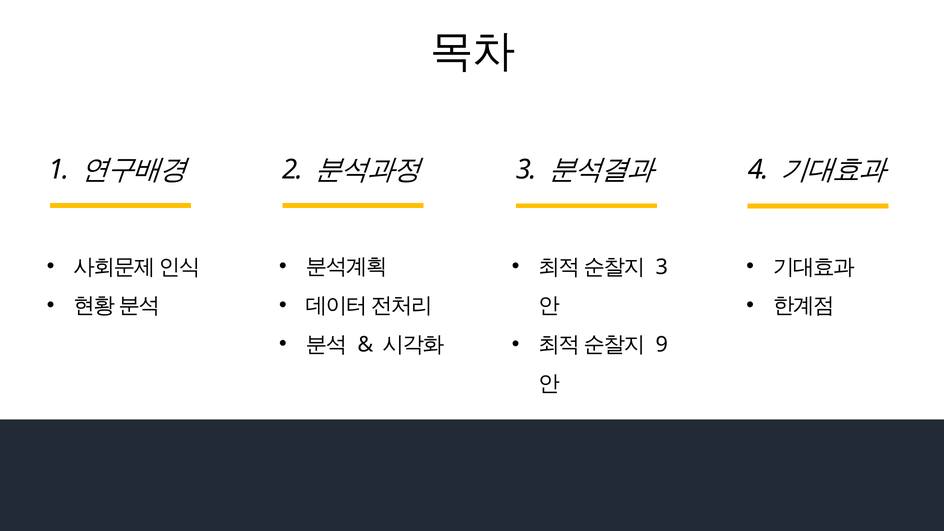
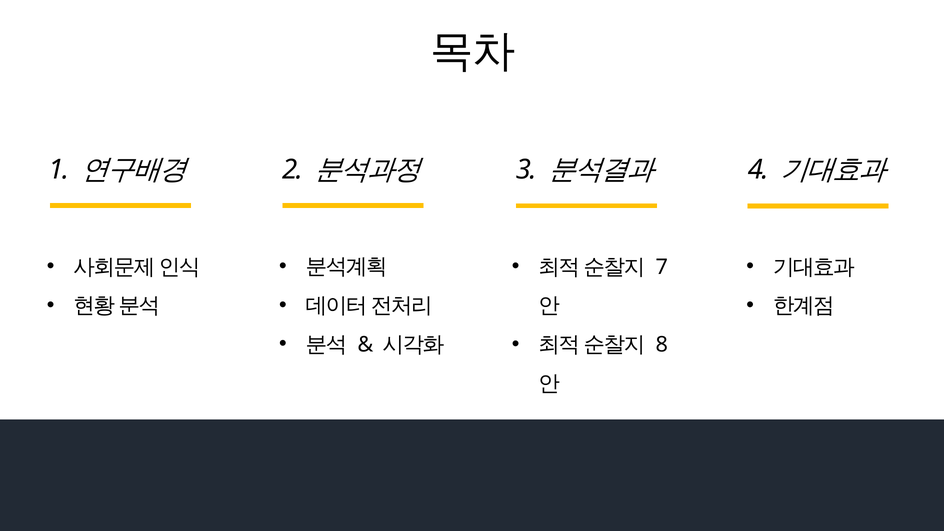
3: 3 -> 7 (662, 267)
9: 9 -> 8 (662, 345)
